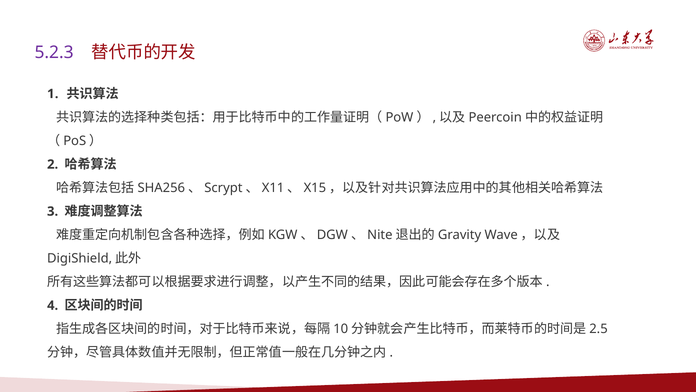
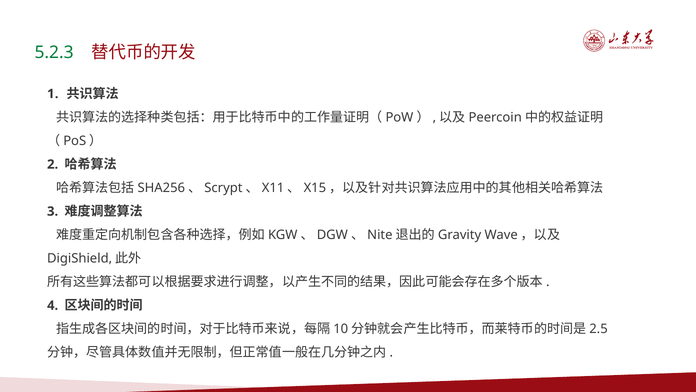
5.2.3 colour: purple -> green (54, 53)
